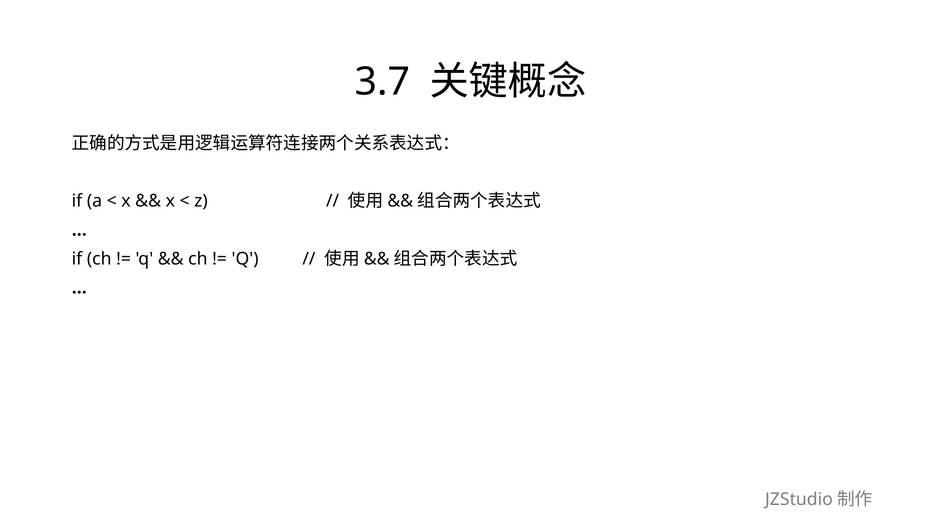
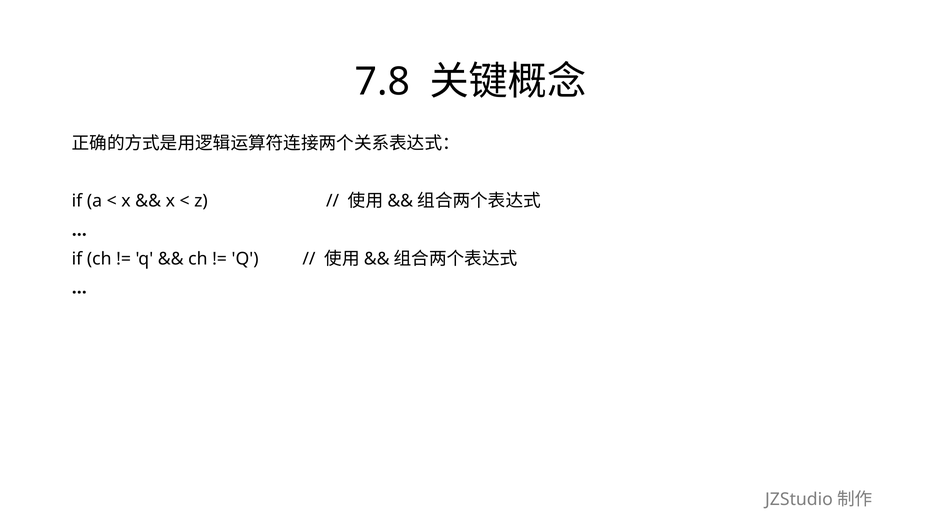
3.7: 3.7 -> 7.8 (382, 82)
